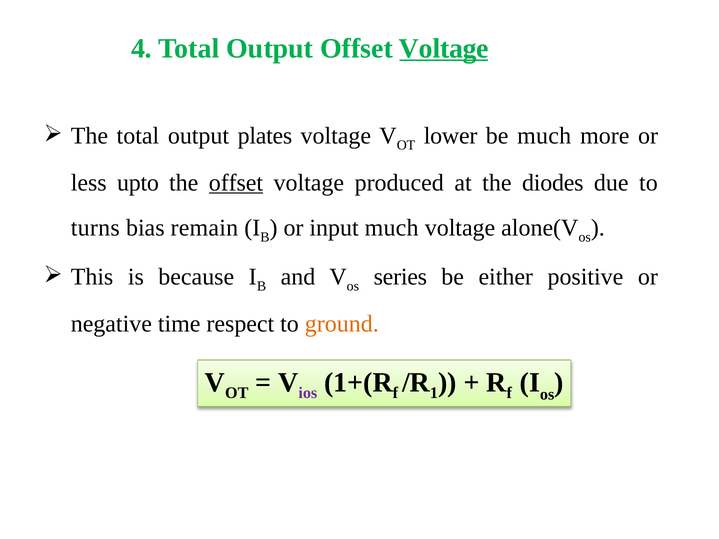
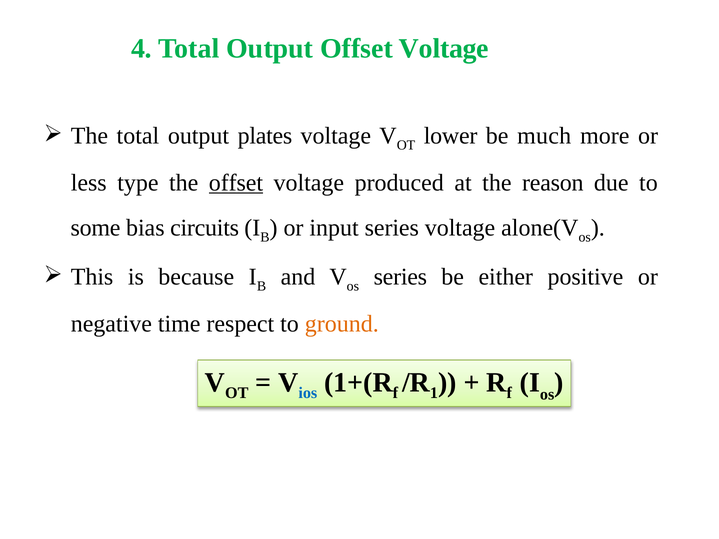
Voltage underline: present -> none (444, 48)
upto: upto -> type (138, 183)
diodes: diodes -> reason (553, 183)
turns: turns -> some (96, 228)
remain: remain -> circuits (205, 228)
input much: much -> series (392, 228)
ios colour: purple -> blue (308, 393)
